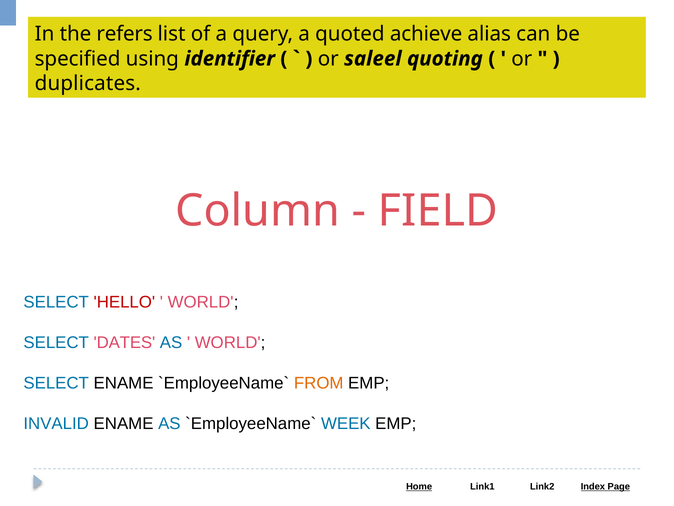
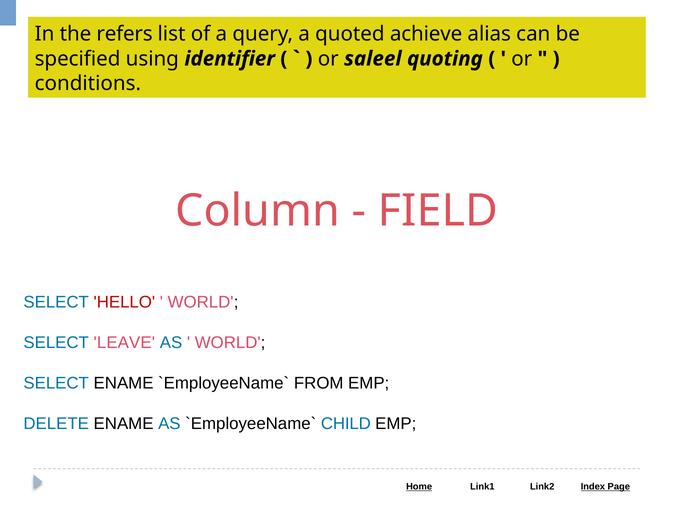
duplicates: duplicates -> conditions (88, 83)
DATES: DATES -> LEAVE (124, 342)
FROM colour: orange -> black (319, 383)
INVALID: INVALID -> DELETE (56, 423)
WEEK: WEEK -> CHILD (346, 423)
